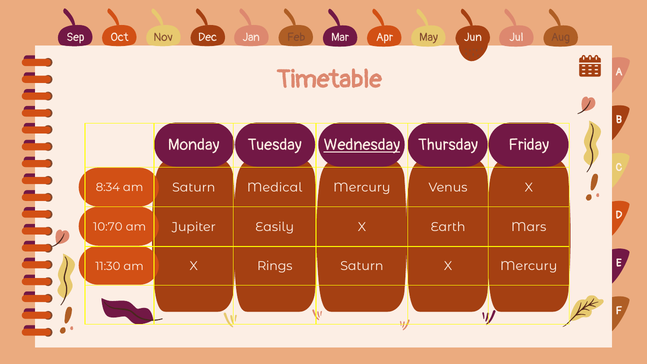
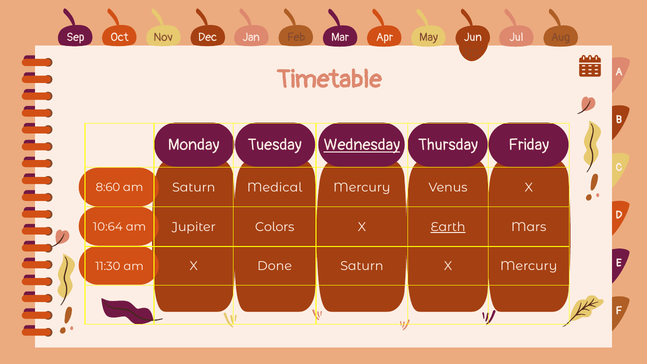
8:34: 8:34 -> 8:60 (108, 187)
10:70: 10:70 -> 10:64 (108, 227)
Easily: Easily -> Colors (275, 227)
Earth underline: none -> present (448, 227)
Rings: Rings -> Done (275, 266)
